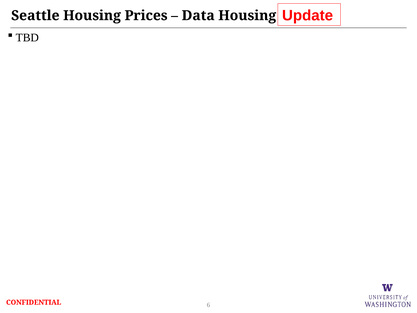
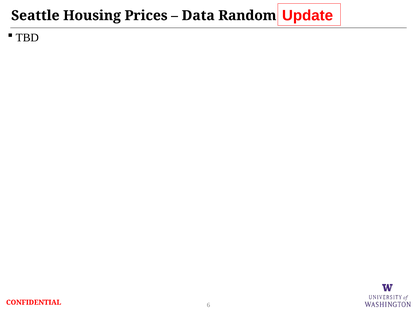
Data Housing: Housing -> Random (247, 16)
